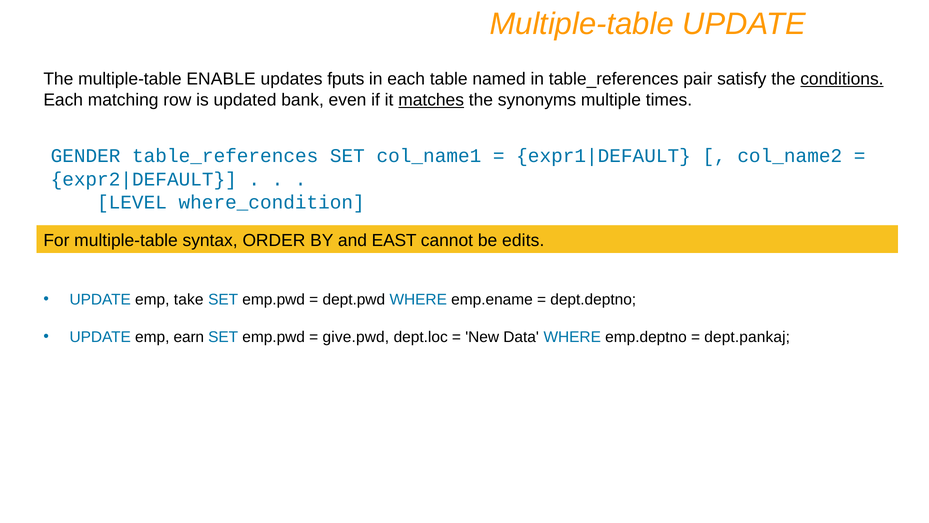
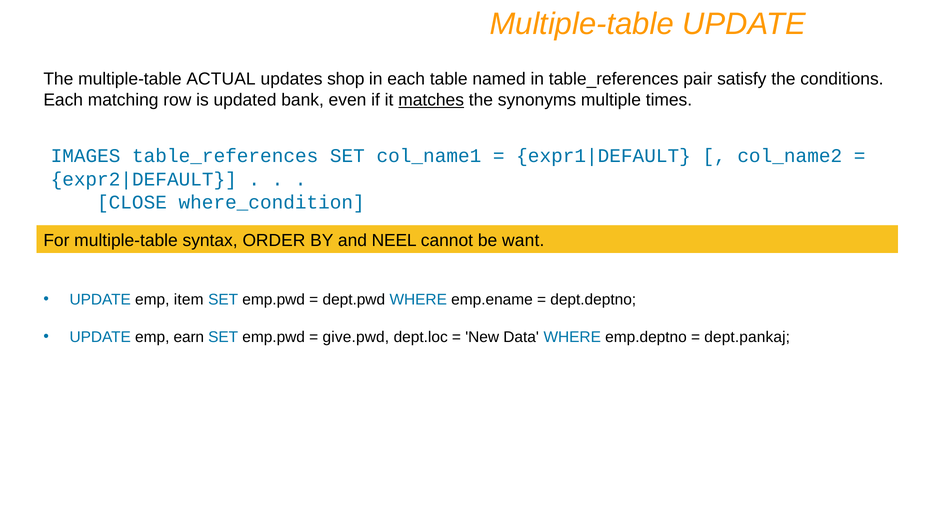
ENABLE: ENABLE -> ACTUAL (221, 79)
fputs: fputs -> shop (346, 79)
conditions underline: present -> none (842, 79)
GENDER: GENDER -> IMAGES (86, 156)
LEVEL: LEVEL -> CLOSE (132, 202)
EAST: EAST -> NEEL (394, 240)
edits: edits -> want (523, 240)
take: take -> item (189, 300)
